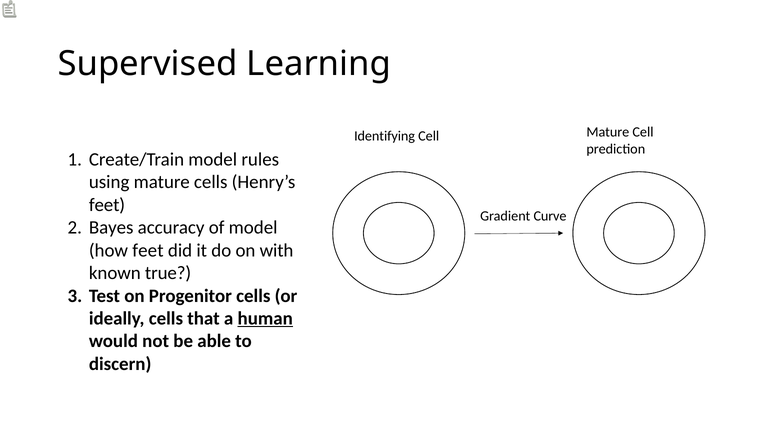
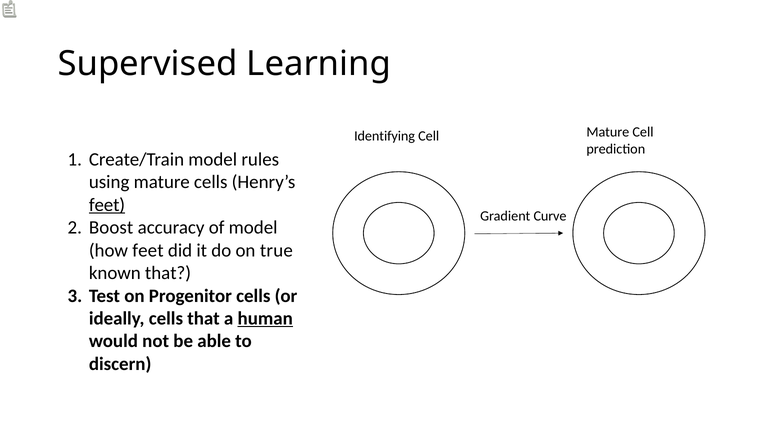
feet underline: none -> present (107, 205)
Bayes: Bayes -> Boost (111, 228)
with: with -> true (276, 250)
known true: true -> that (168, 273)
